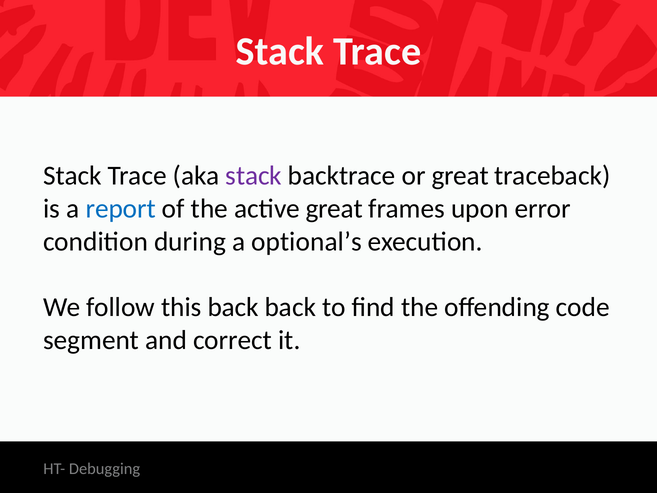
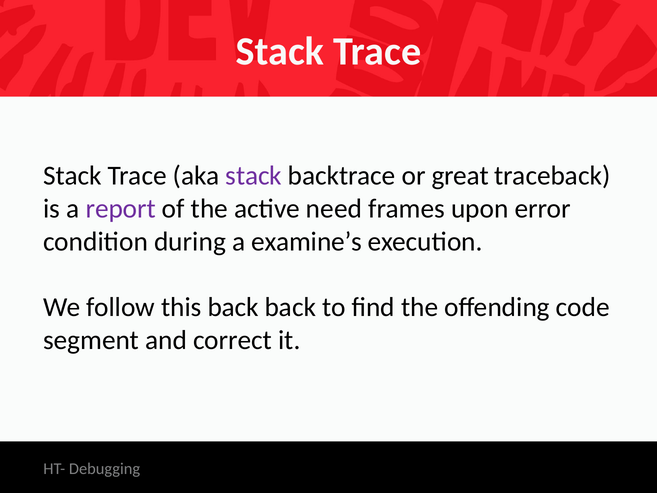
report colour: blue -> purple (121, 209)
active great: great -> need (334, 209)
optional’s: optional’s -> examine’s (307, 242)
